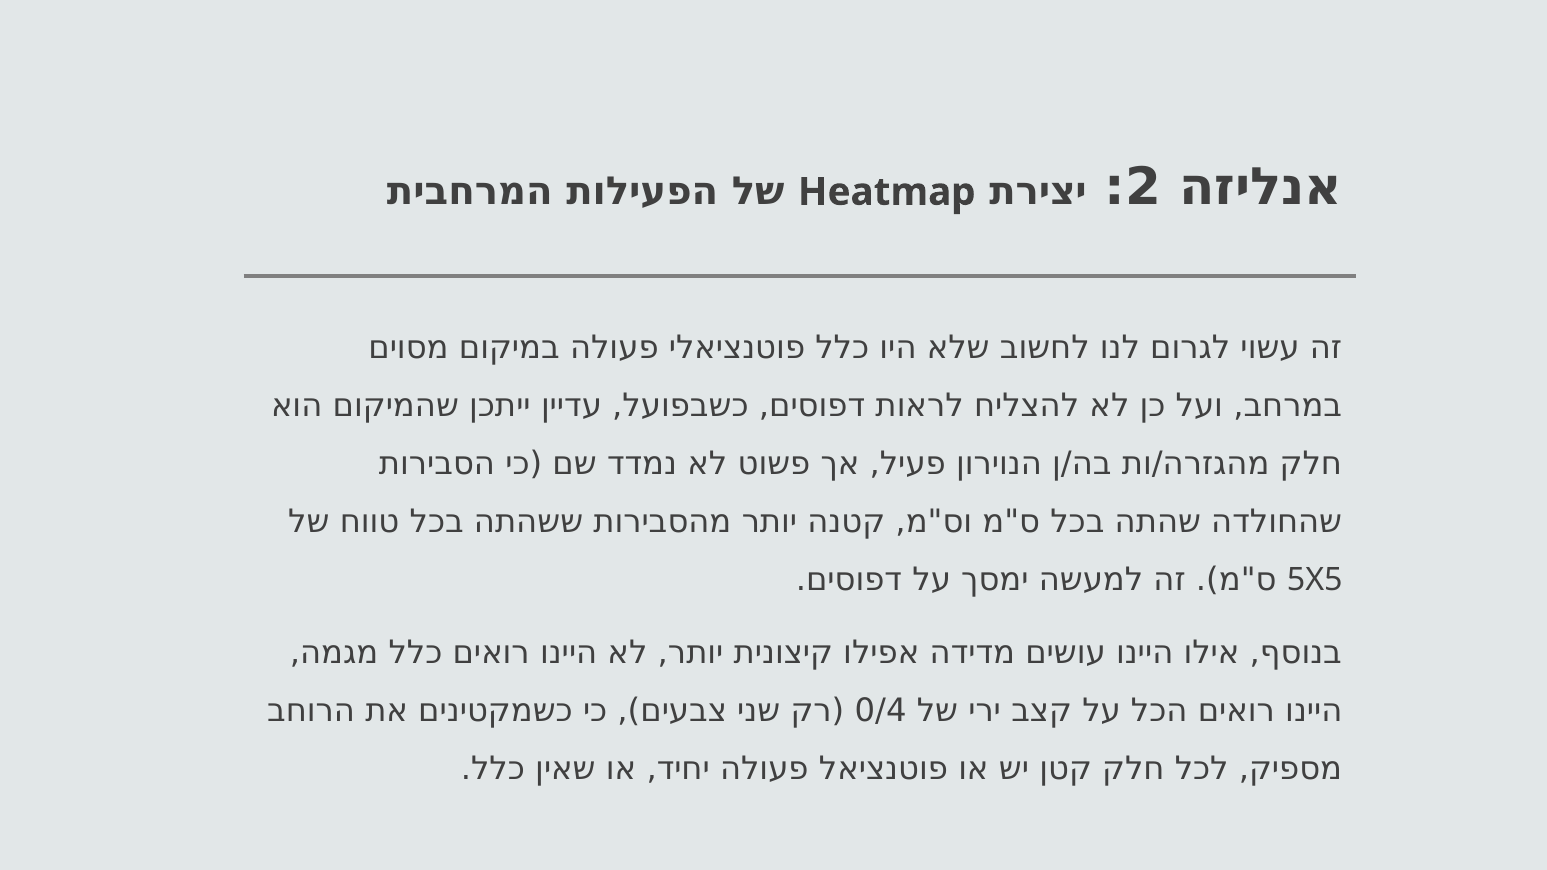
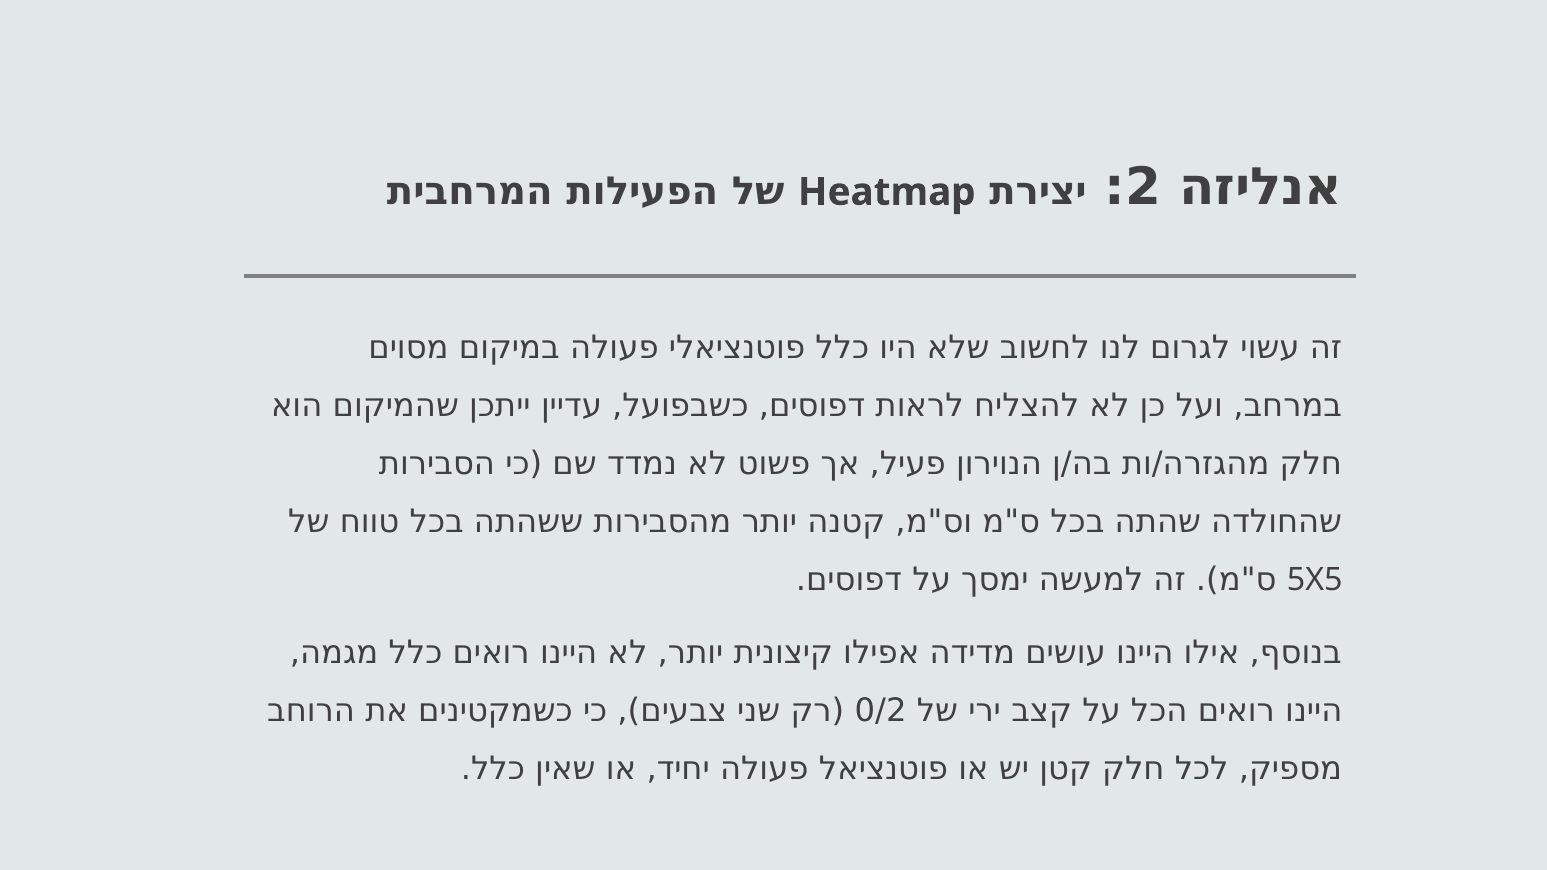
0/4: 0/4 -> 0/2 (881, 711)
